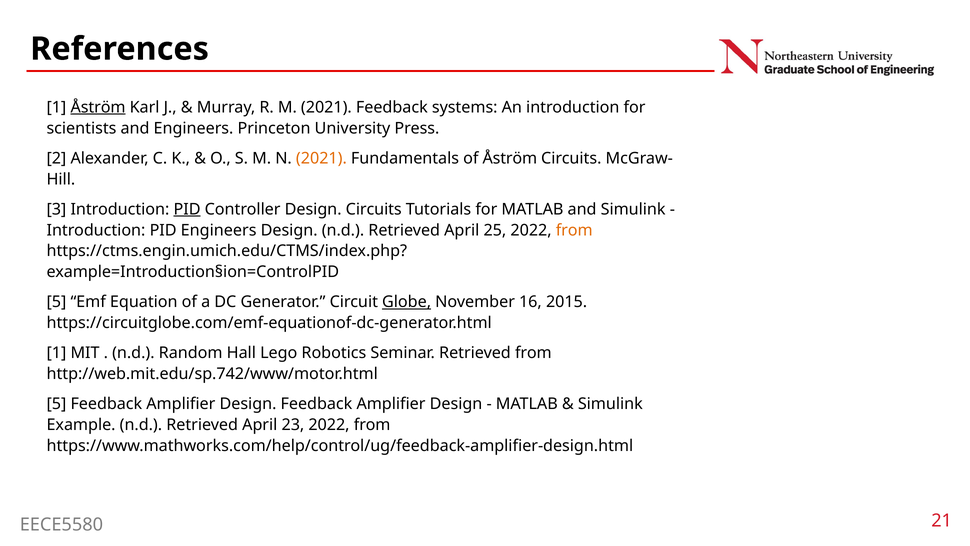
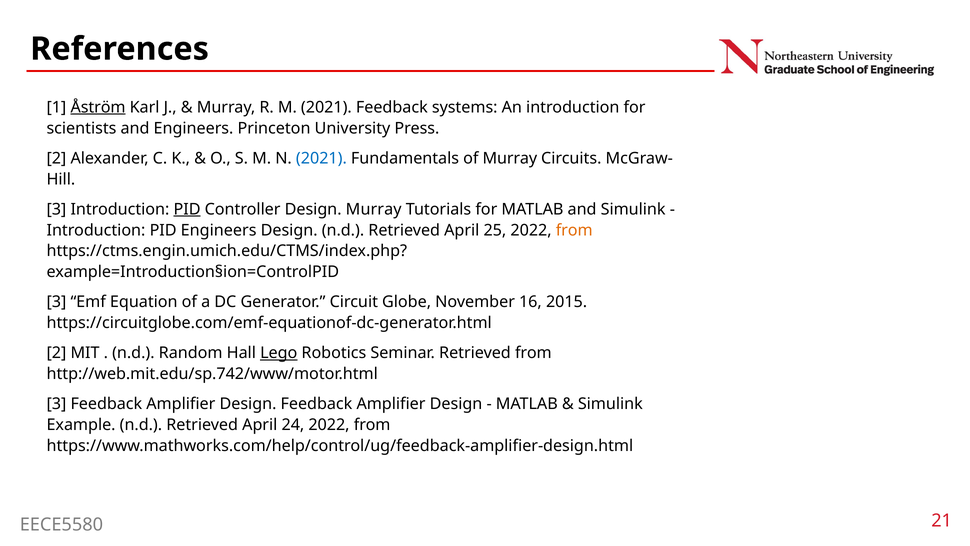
2021 colour: orange -> blue (321, 158)
of Åström: Åström -> Murray (510, 158)
Design Circuits: Circuits -> Murray (374, 209)
5: 5 -> 3 (56, 302)
Globe underline: present -> none (407, 302)
1: 1 -> 2 (56, 353)
Lego underline: none -> present (279, 353)
5: 5 -> 3 (56, 404)
23: 23 -> 24 (293, 425)
